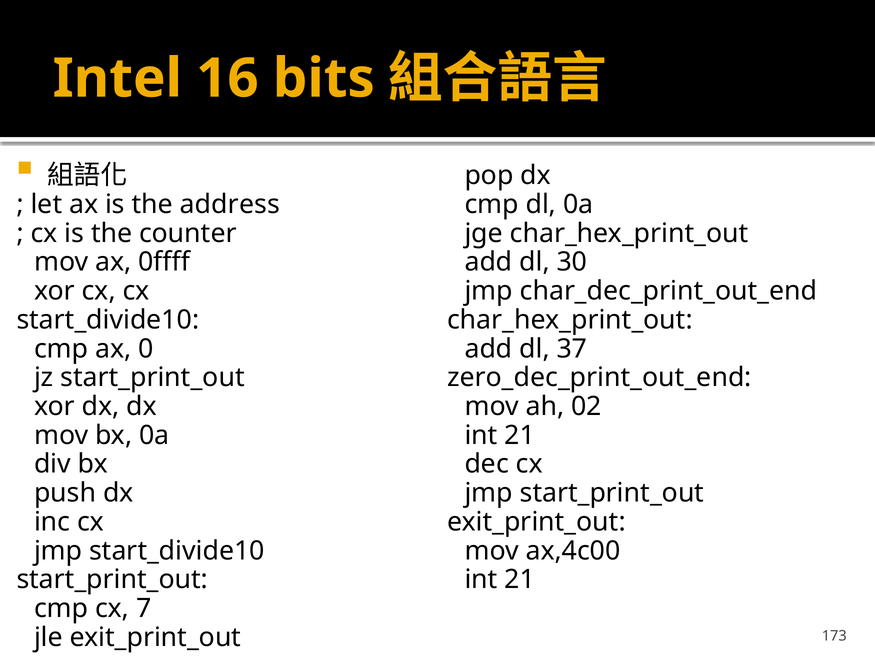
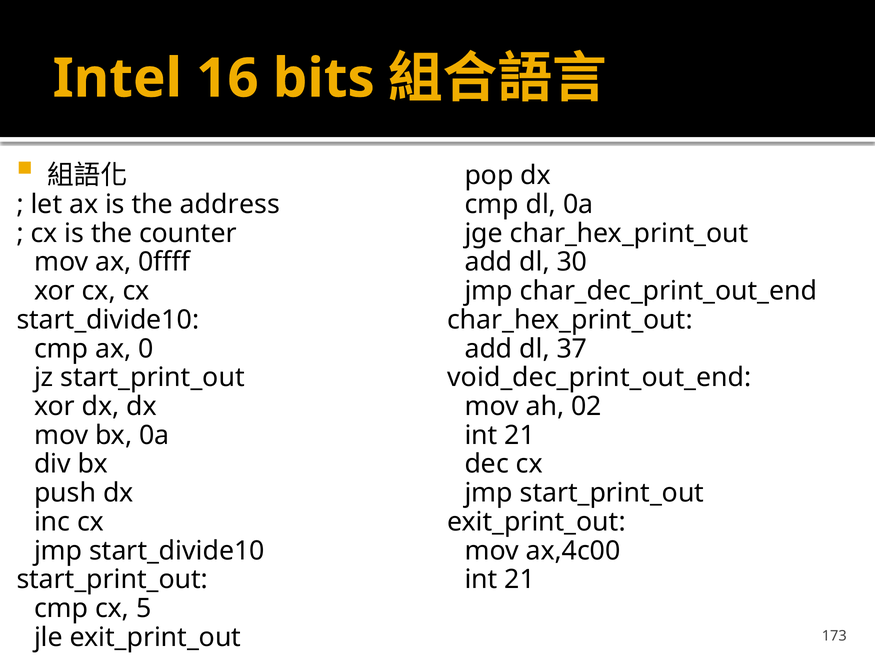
zero_dec_print_out_end: zero_dec_print_out_end -> void_dec_print_out_end (599, 378)
7: 7 -> 5 (144, 609)
